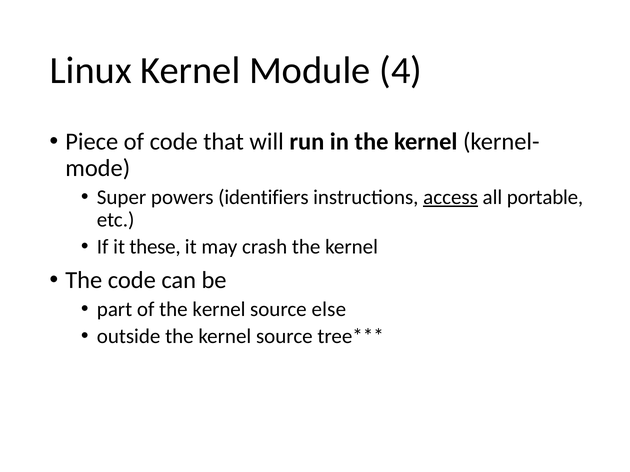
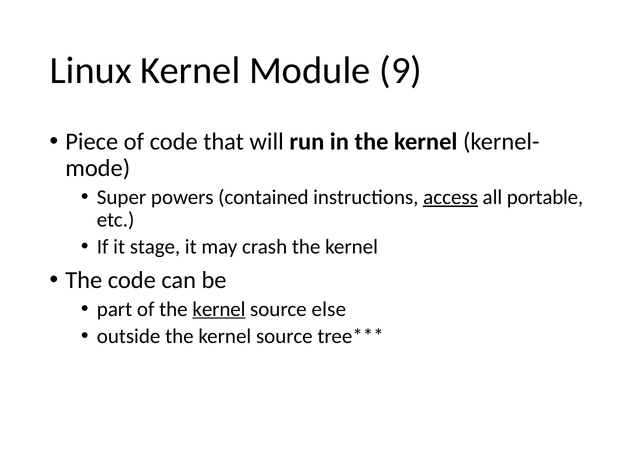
4: 4 -> 9 (401, 71)
identifiers: identifiers -> contained (263, 197)
these: these -> stage (155, 247)
kernel underline: none -> present (219, 309)
